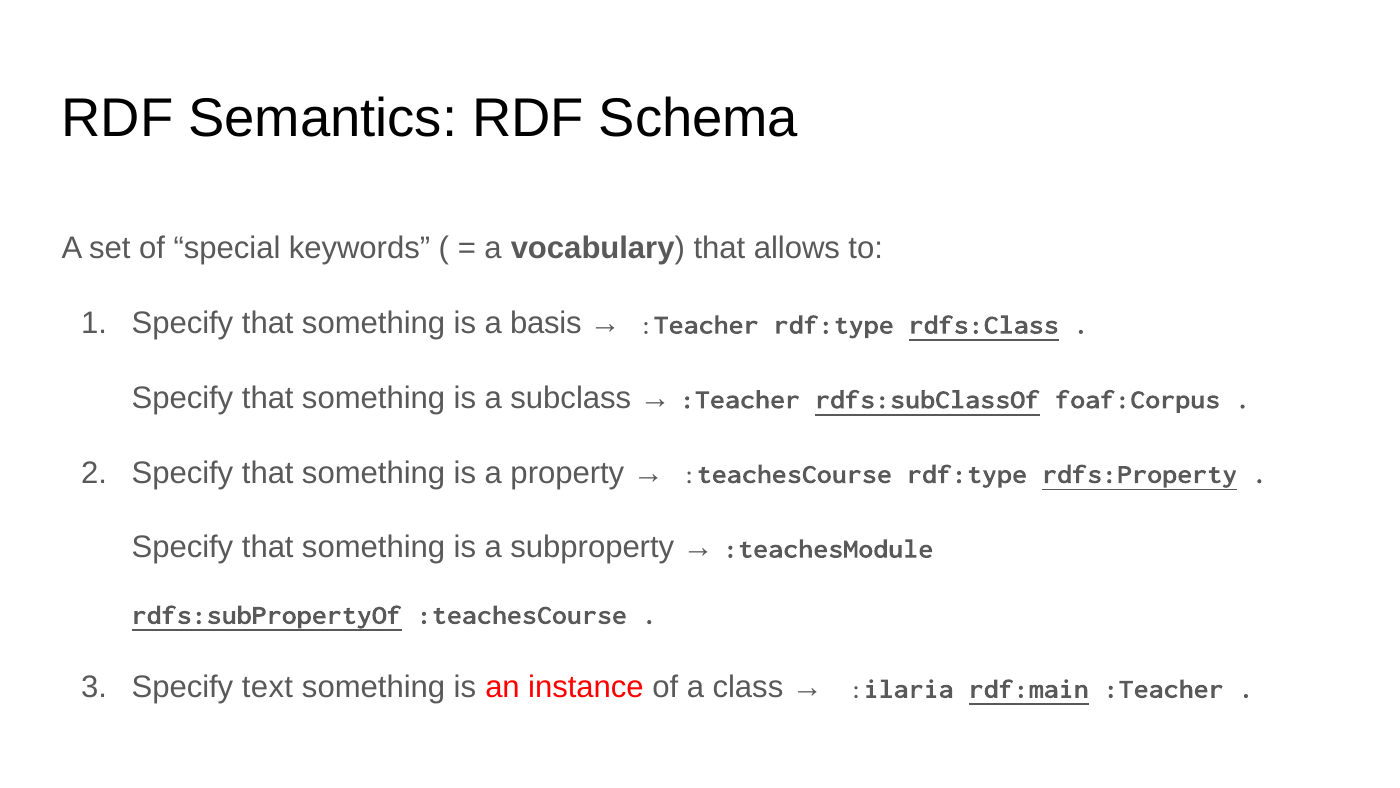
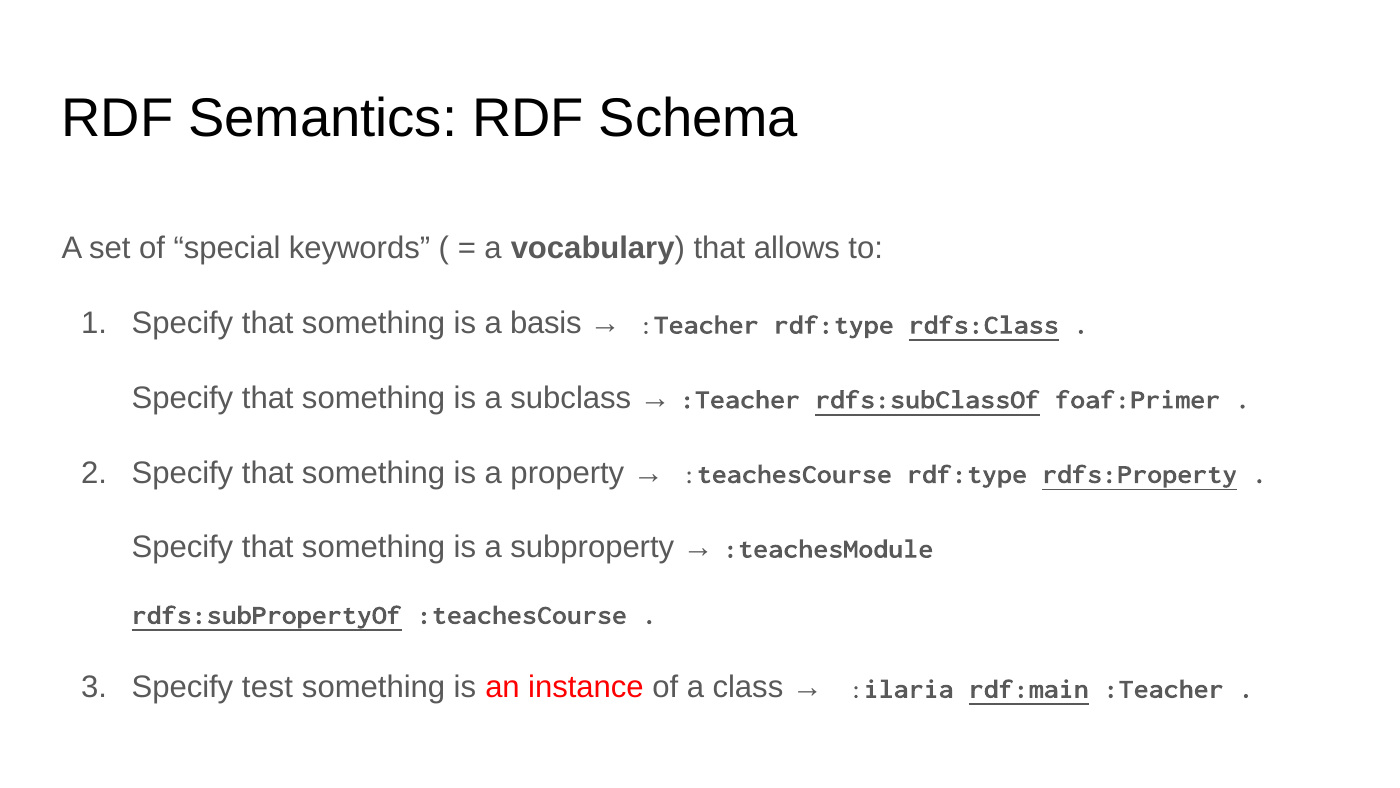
foaf:Corpus: foaf:Corpus -> foaf:Primer (1138, 399)
text: text -> test (267, 687)
